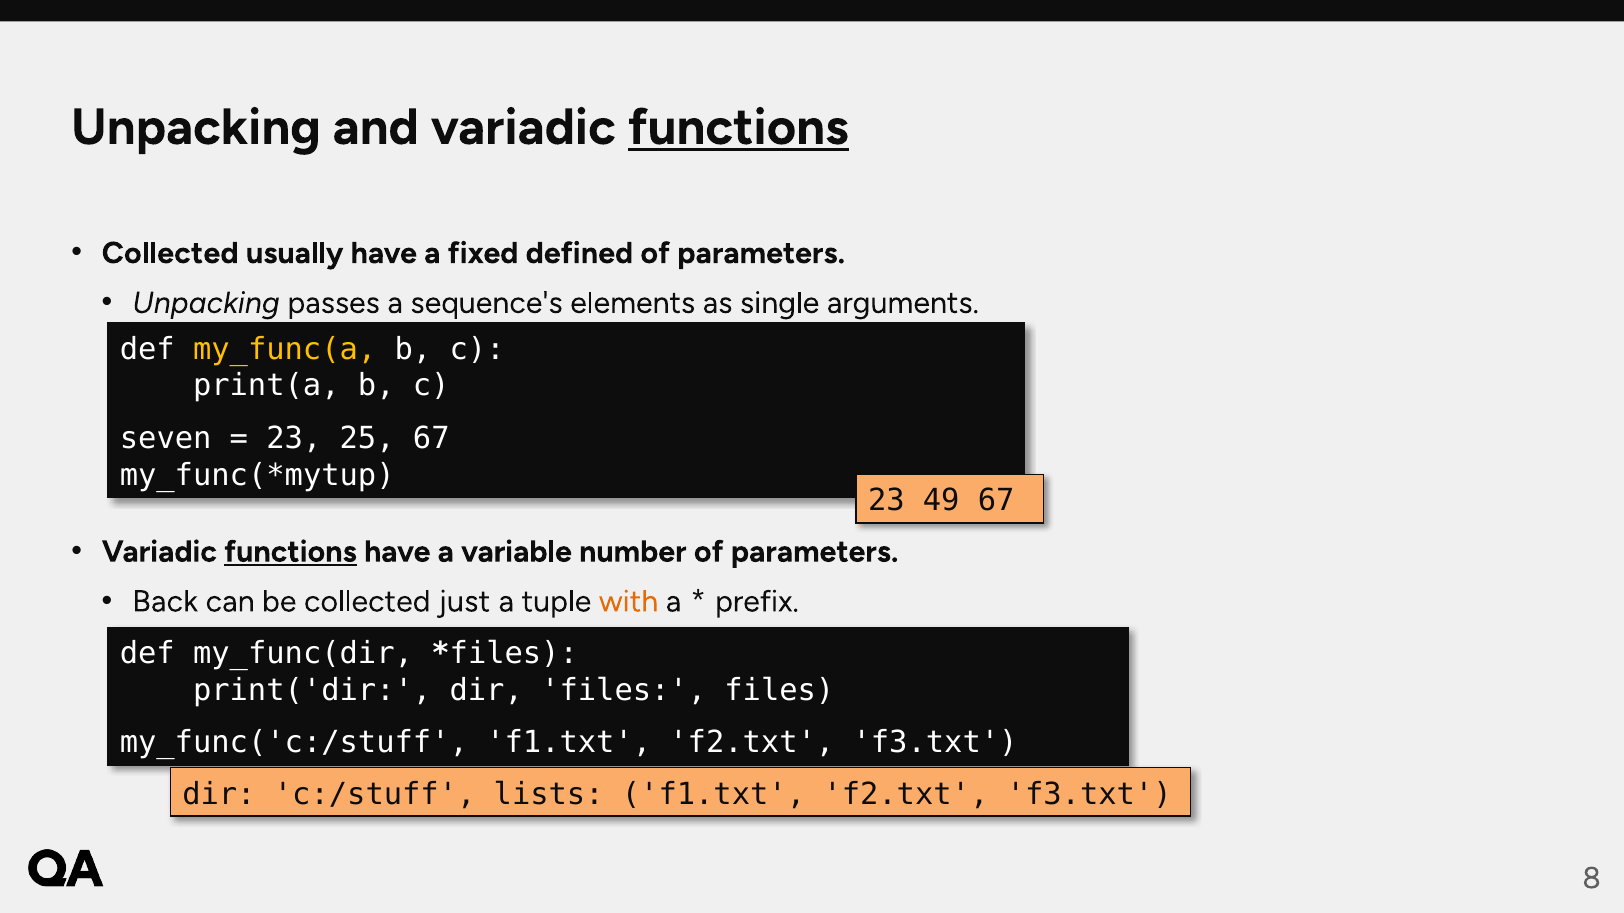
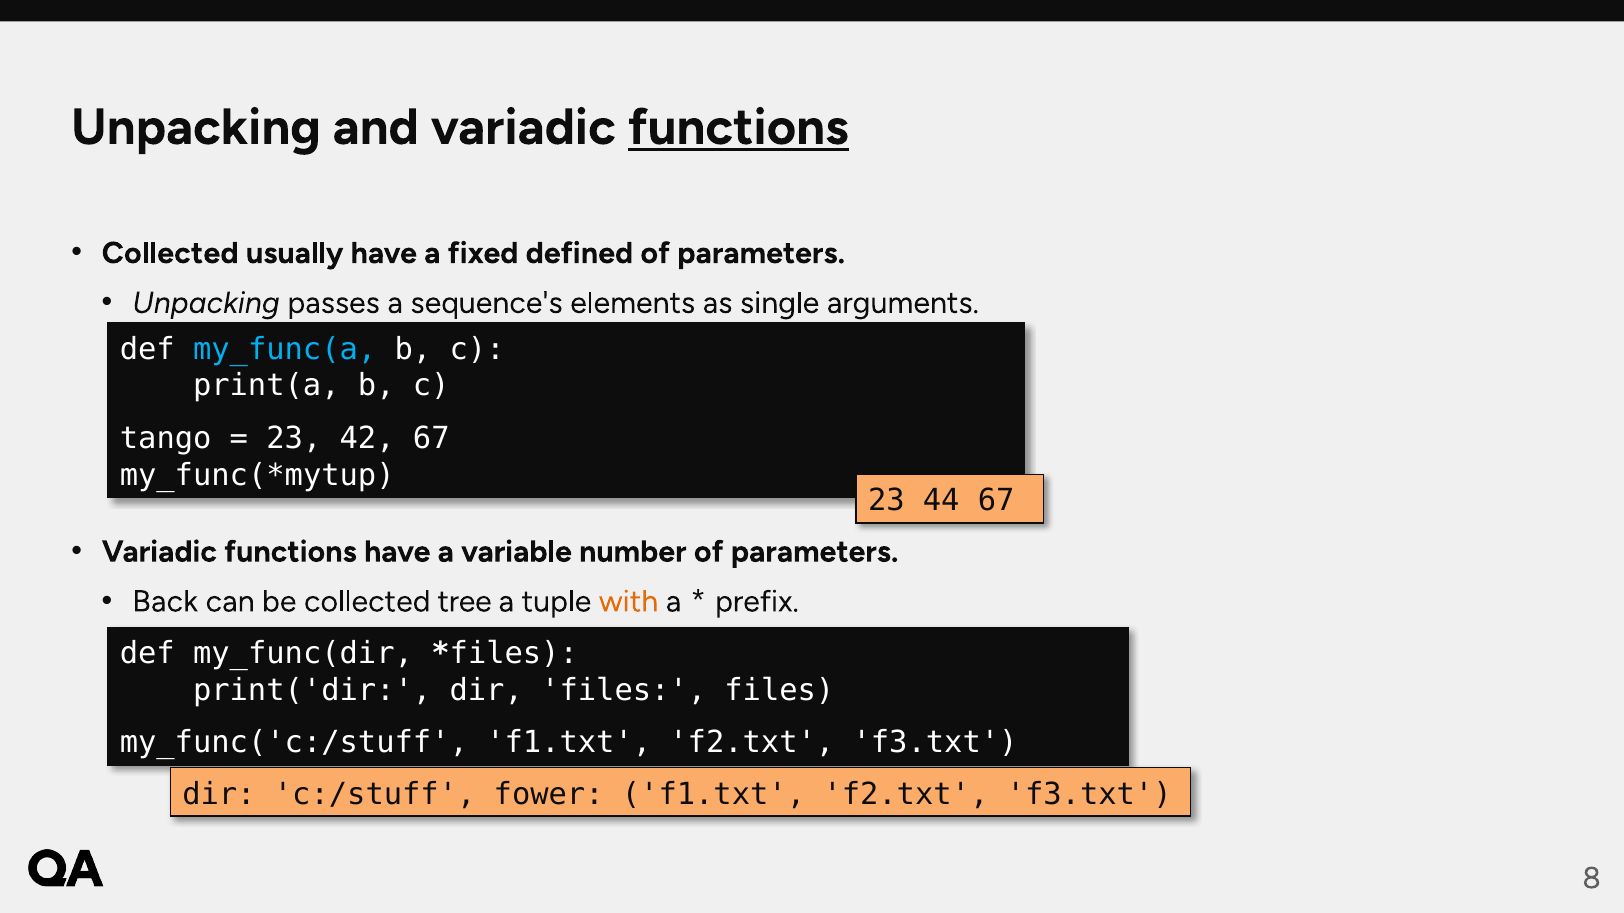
my_func(a colour: yellow -> light blue (285, 350)
seven: seven -> tango (166, 439)
25: 25 -> 42 (367, 439)
49: 49 -> 44 (941, 501)
functions underline: present -> none (290, 552)
just: just -> tree (465, 602)
lists: lists -> fower (549, 794)
